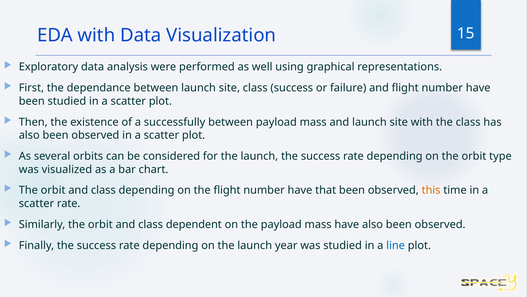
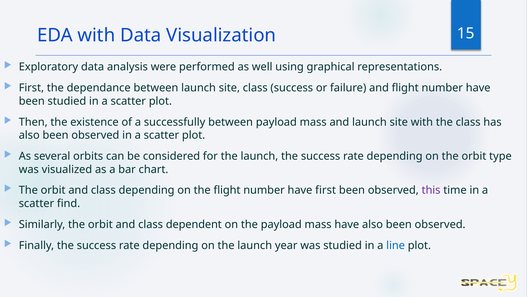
have that: that -> first (326, 190)
this colour: orange -> purple (431, 190)
scatter rate: rate -> find (69, 203)
